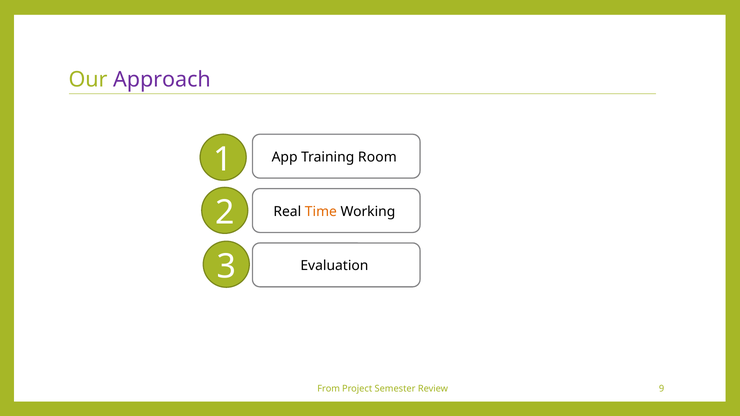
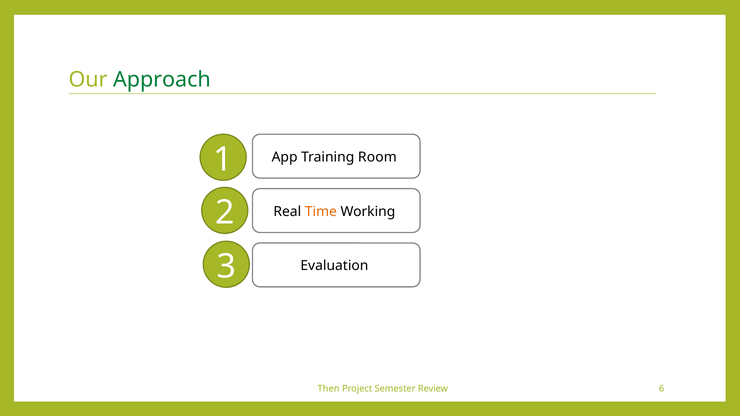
Approach colour: purple -> green (162, 80)
From: From -> Then (329, 389)
9: 9 -> 6 (662, 389)
